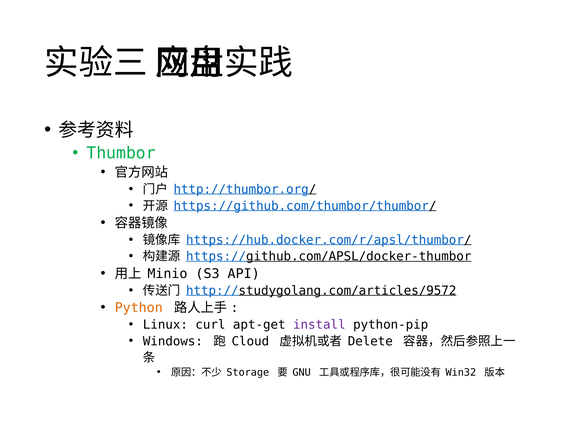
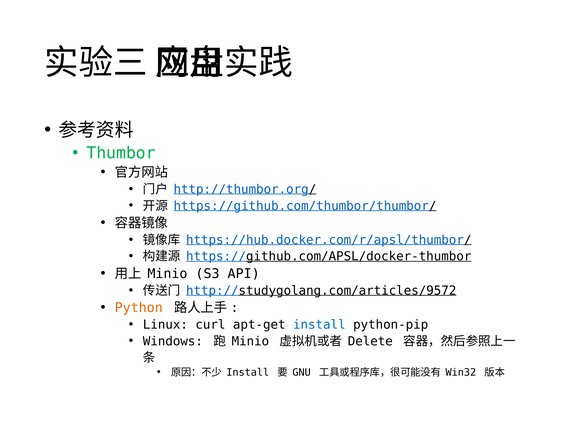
install colour: purple -> blue (319, 324)
Cloud: Cloud -> Minio (250, 341)
Storage: Storage -> Install (248, 372)
